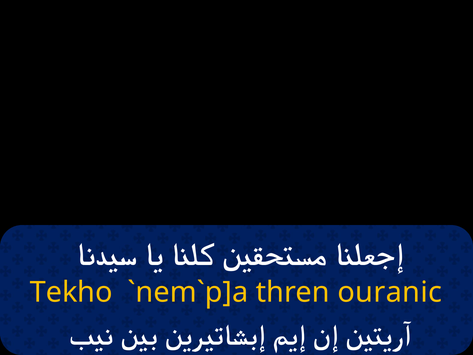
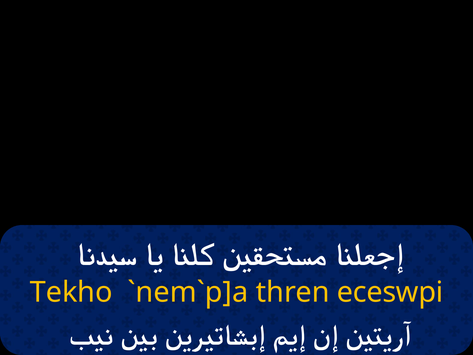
ouranic: ouranic -> eceswpi (390, 292)
